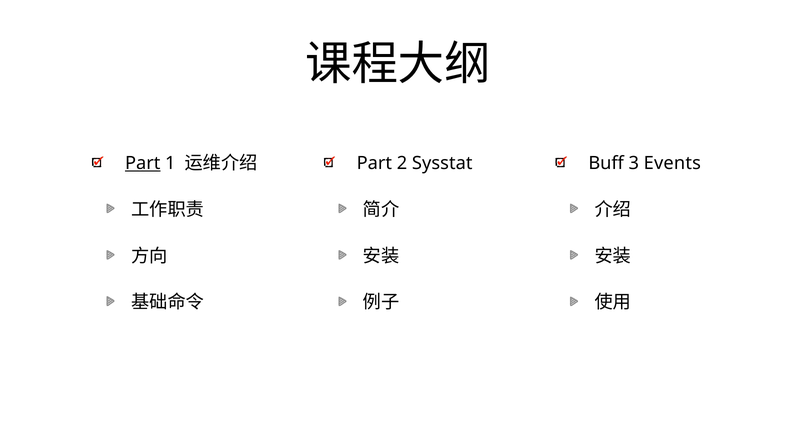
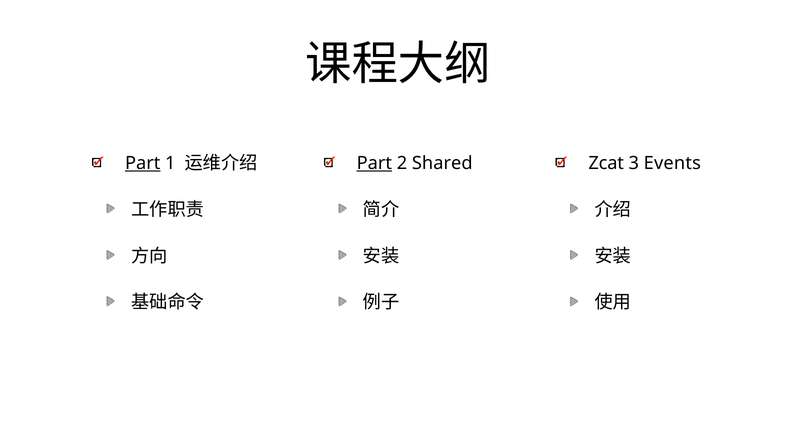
Part underline: none -> present (374, 163)
Sysstat: Sysstat -> Shared (442, 163)
Buff: Buff -> Zcat (606, 163)
